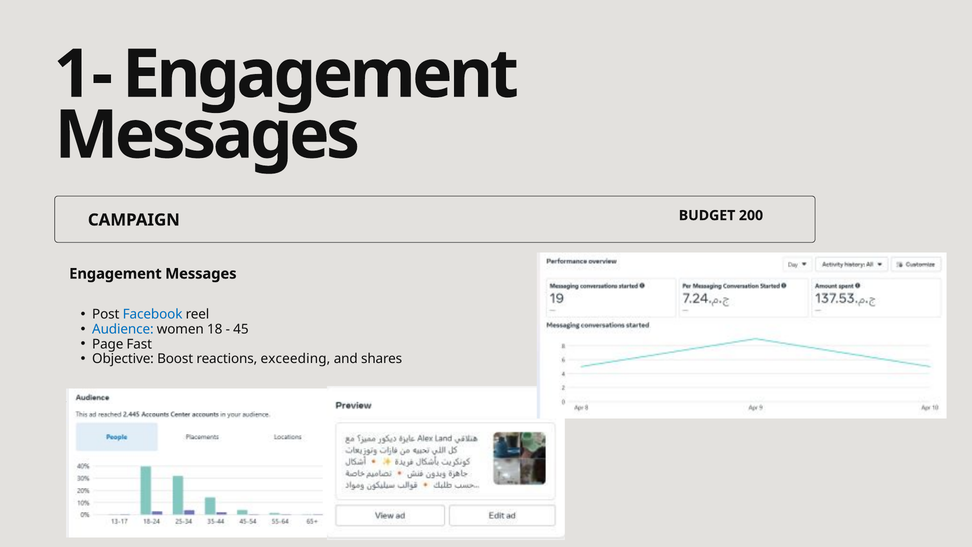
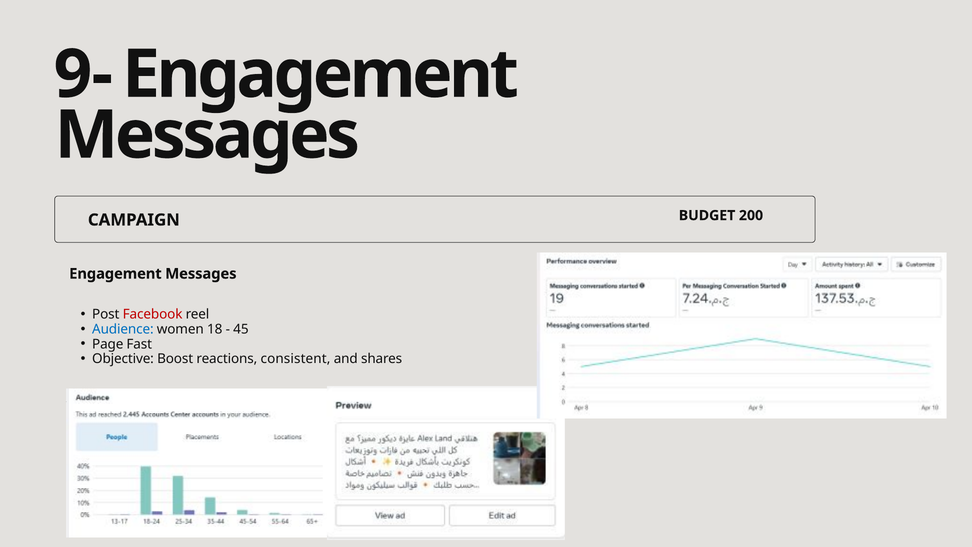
1-: 1- -> 9- (83, 75)
Facebook colour: blue -> red (153, 314)
exceeding: exceeding -> consistent (295, 359)
